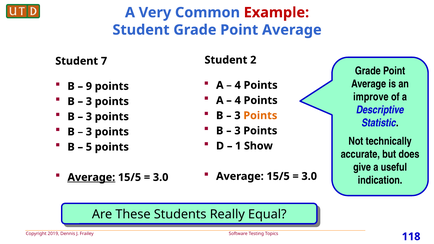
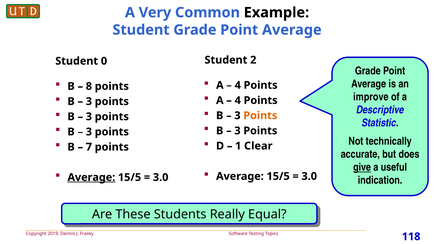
Example colour: red -> black (276, 13)
7: 7 -> 0 (104, 61)
9: 9 -> 8 (89, 86)
Show: Show -> Clear (258, 146)
5: 5 -> 7 (89, 147)
give underline: none -> present (362, 167)
